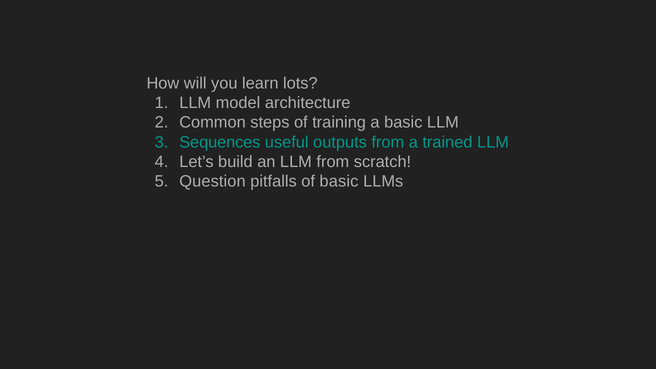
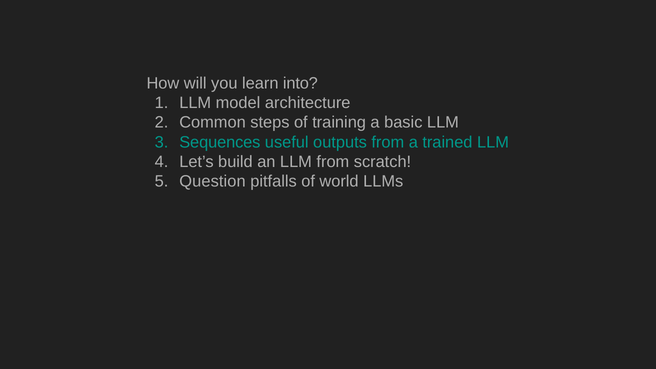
lots: lots -> into (300, 83)
of basic: basic -> world (339, 182)
